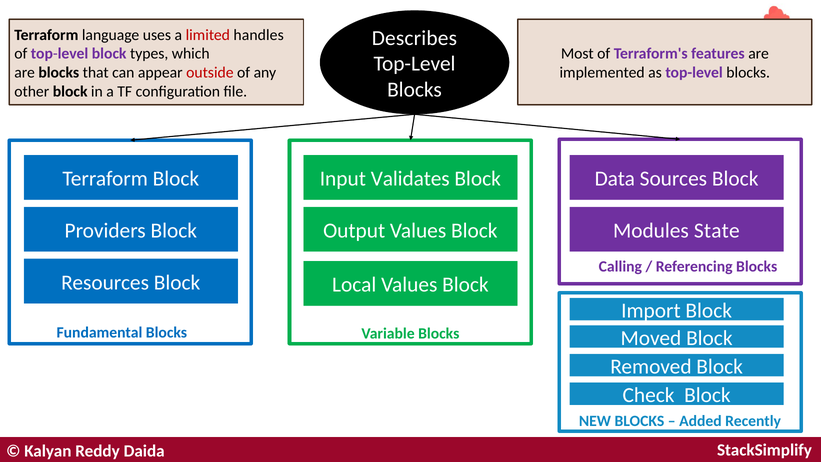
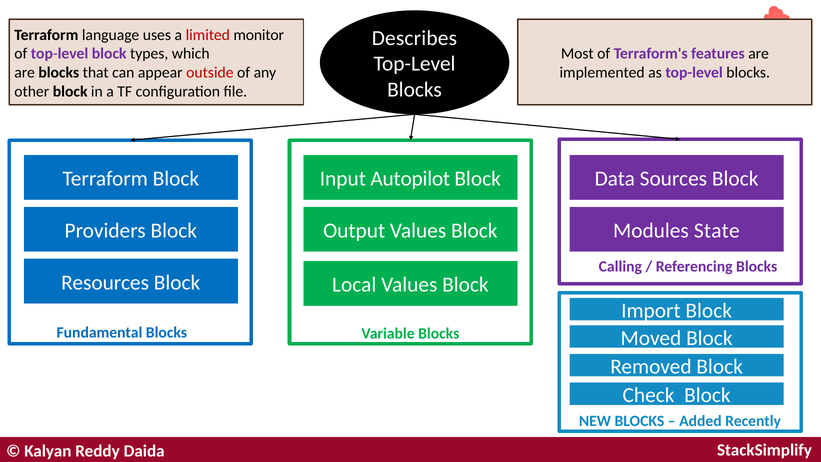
handles: handles -> monitor (259, 35)
Validates: Validates -> Autopilot (410, 179)
